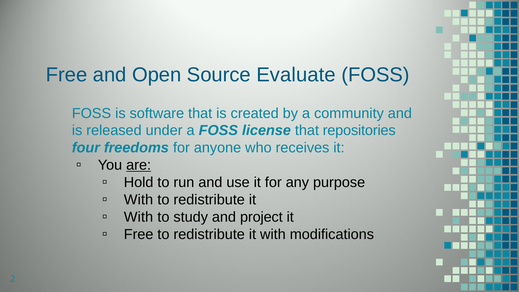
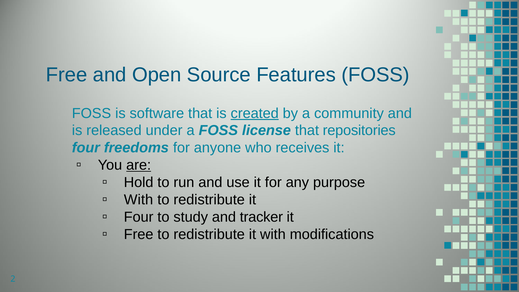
Evaluate: Evaluate -> Features (296, 75)
created underline: none -> present (255, 113)
With: With -> Four (139, 217)
project: project -> tracker (261, 217)
